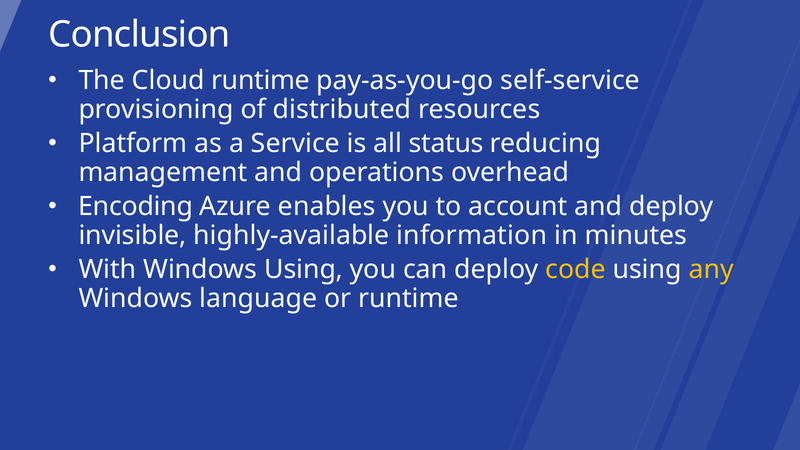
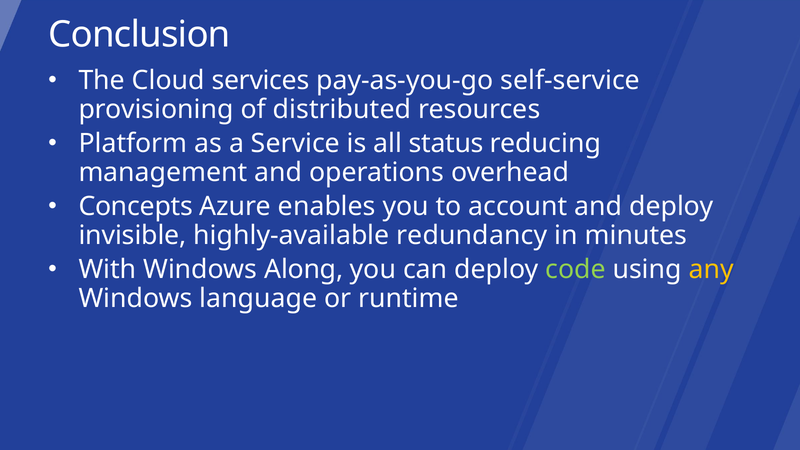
Cloud runtime: runtime -> services (261, 80)
Encoding: Encoding -> Concepts (136, 206)
information: information -> redundancy (472, 235)
Windows Using: Using -> Along (304, 269)
code colour: yellow -> light green (575, 269)
